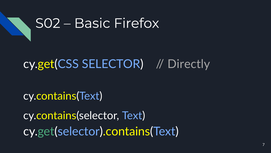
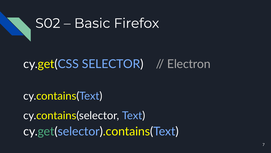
Directly: Directly -> Electron (189, 64)
